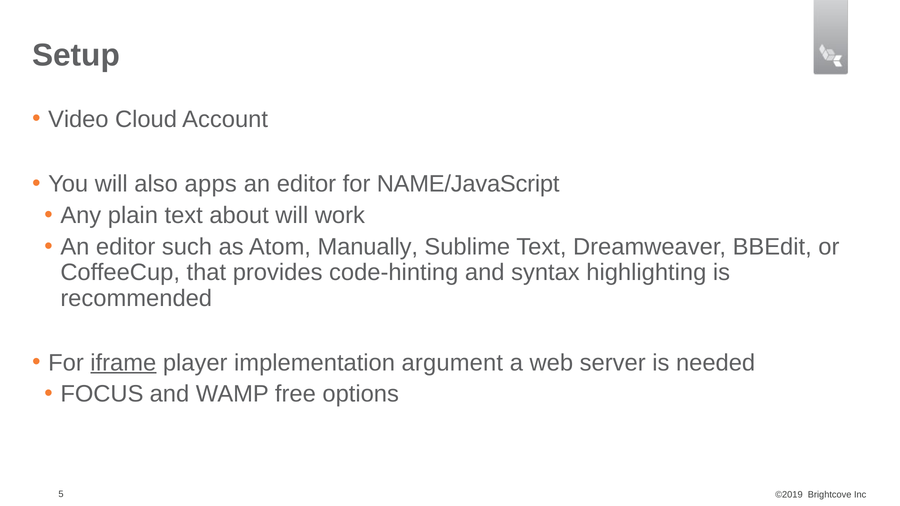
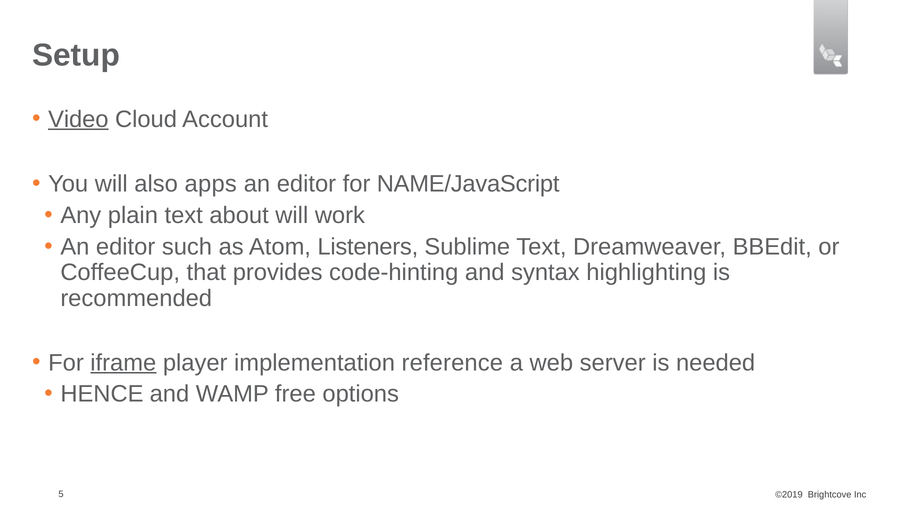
Video underline: none -> present (78, 119)
Manually: Manually -> Listeners (368, 247)
argument: argument -> reference (452, 363)
FOCUS: FOCUS -> HENCE (102, 394)
